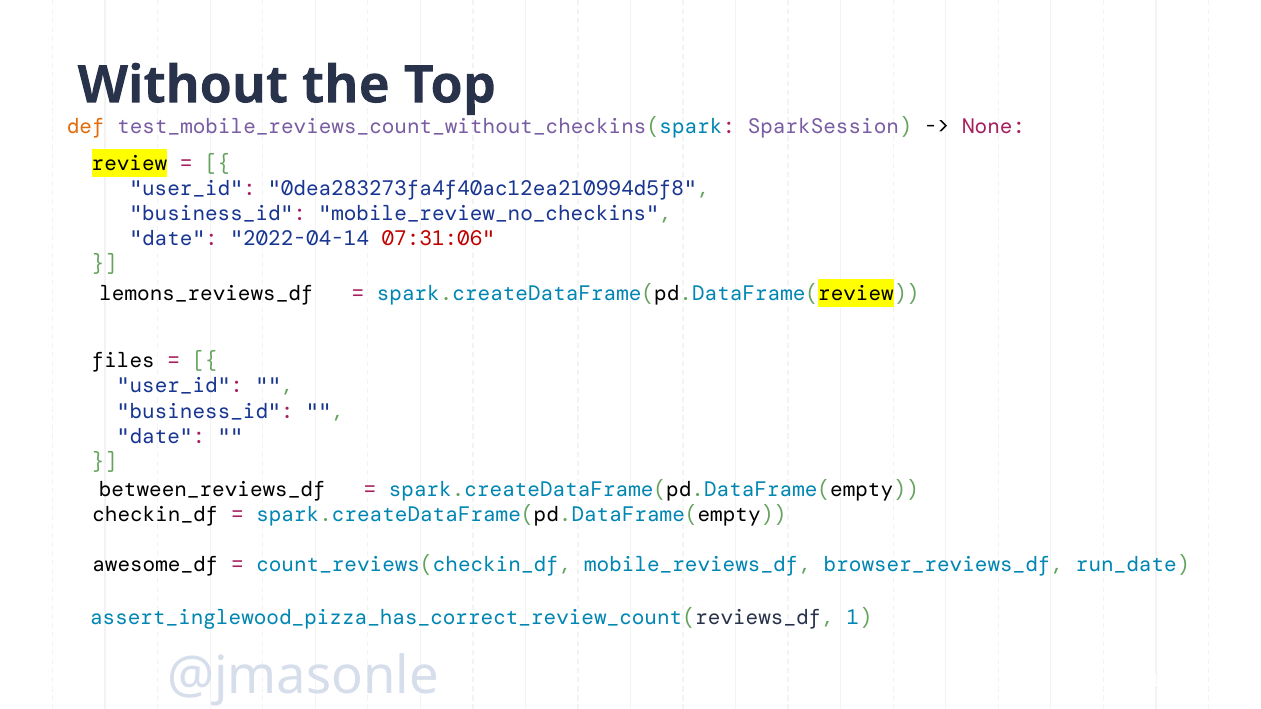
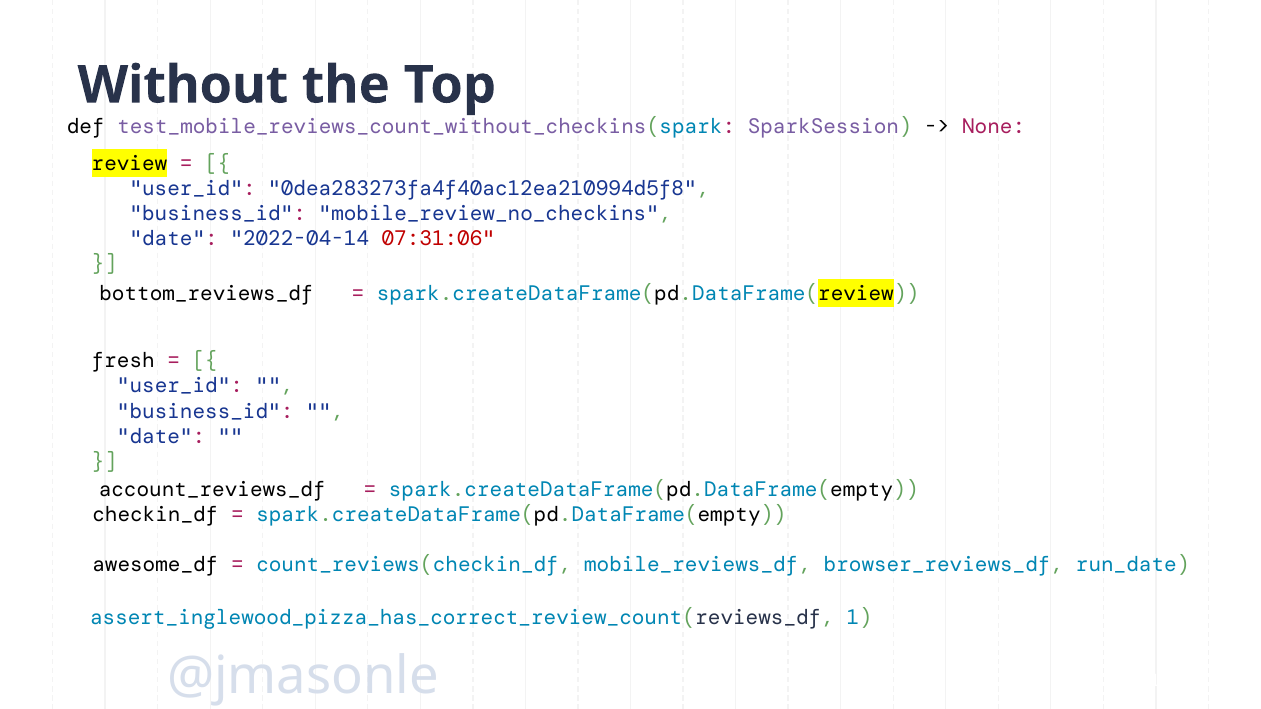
def colour: orange -> black (86, 127)
lemons_reviews_df: lemons_reviews_df -> bottom_reviews_df (206, 293)
files: files -> fresh (123, 361)
between_reviews_df: between_reviews_df -> account_reviews_df (212, 490)
